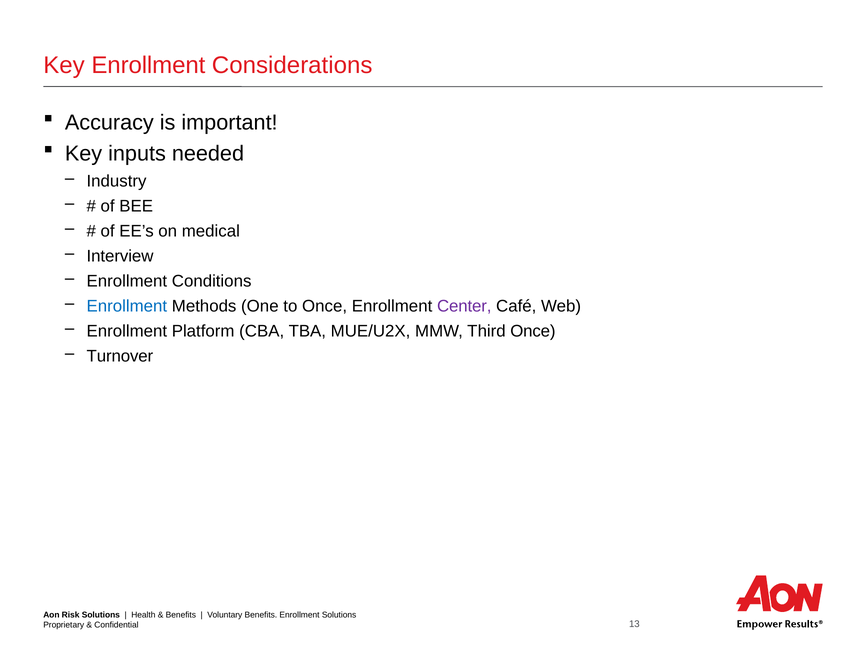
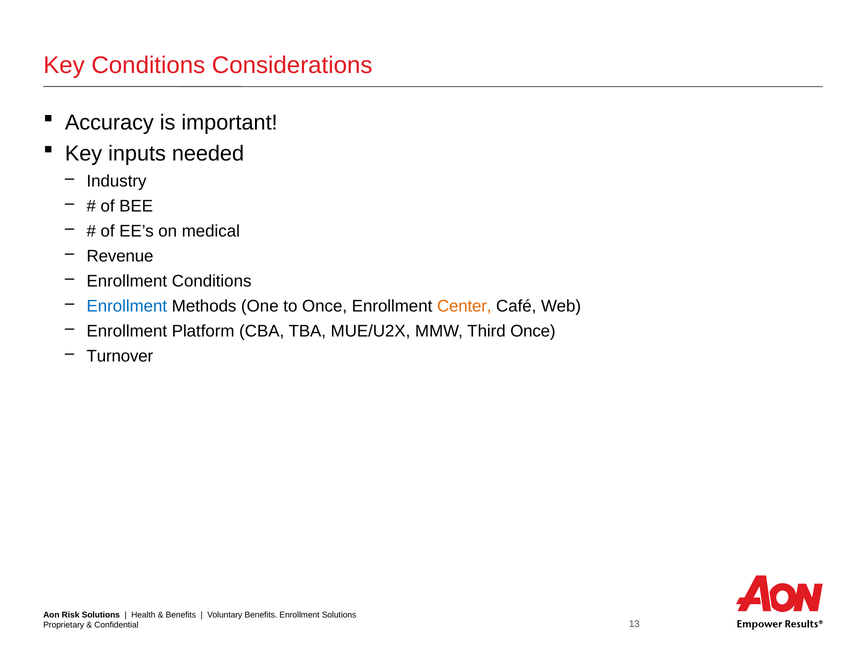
Key Enrollment: Enrollment -> Conditions (148, 65)
Interview: Interview -> Revenue (120, 256)
Center colour: purple -> orange (464, 306)
